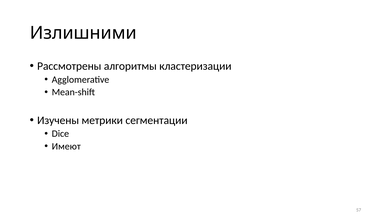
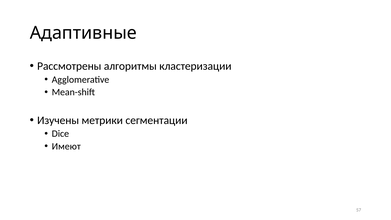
Излишними: Излишними -> Адаптивные (83, 33)
